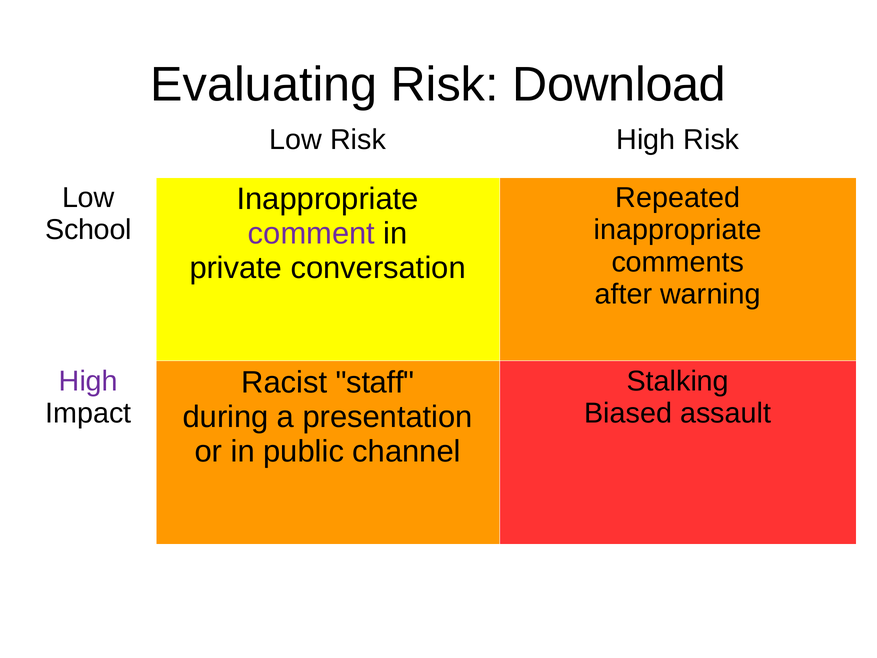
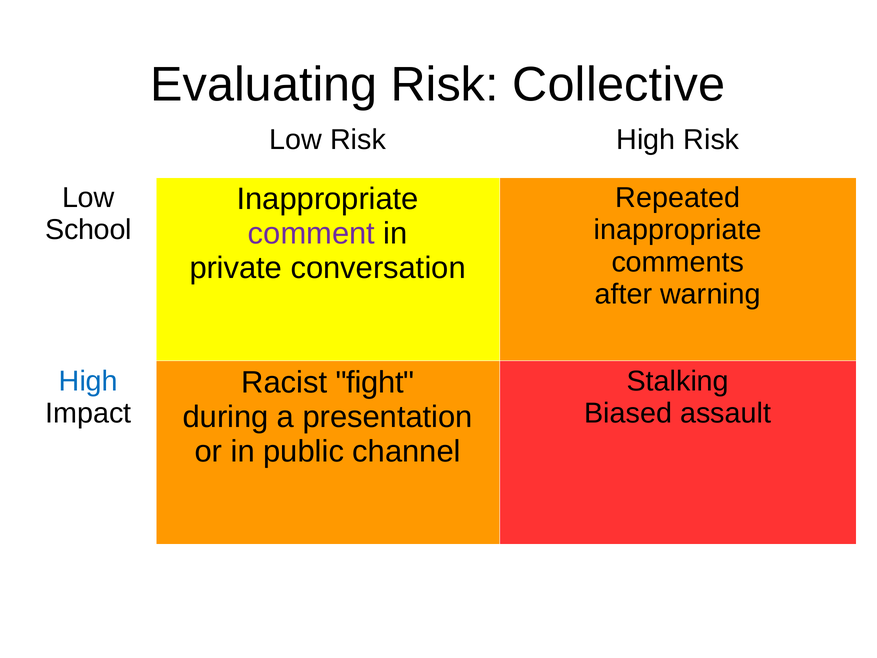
Download: Download -> Collective (619, 84)
High colour: purple -> blue (88, 381)
staff: staff -> fight (375, 382)
